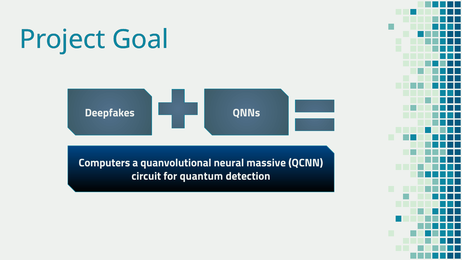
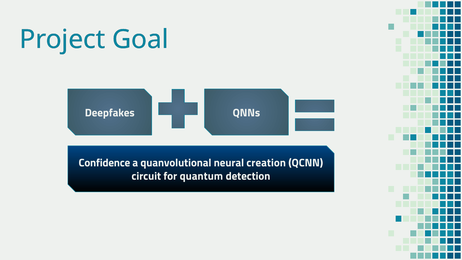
Computers: Computers -> Confidence (104, 163)
massive: massive -> creation (266, 163)
